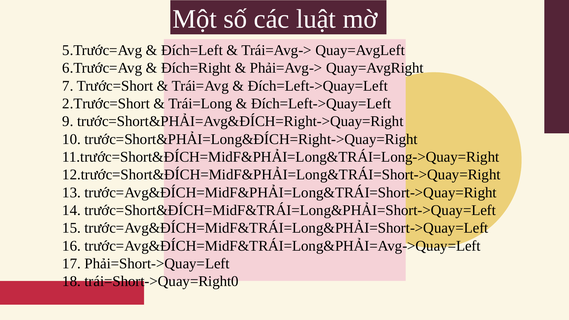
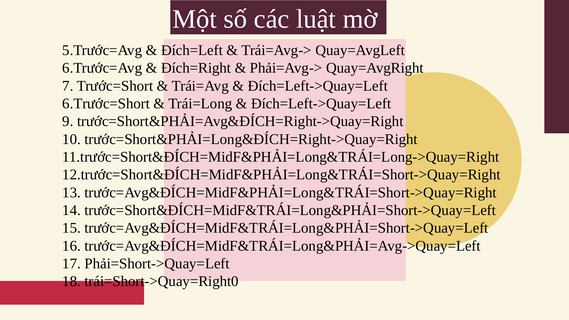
2.Trước=Short: 2.Trước=Short -> 6.Trước=Short (106, 104)
